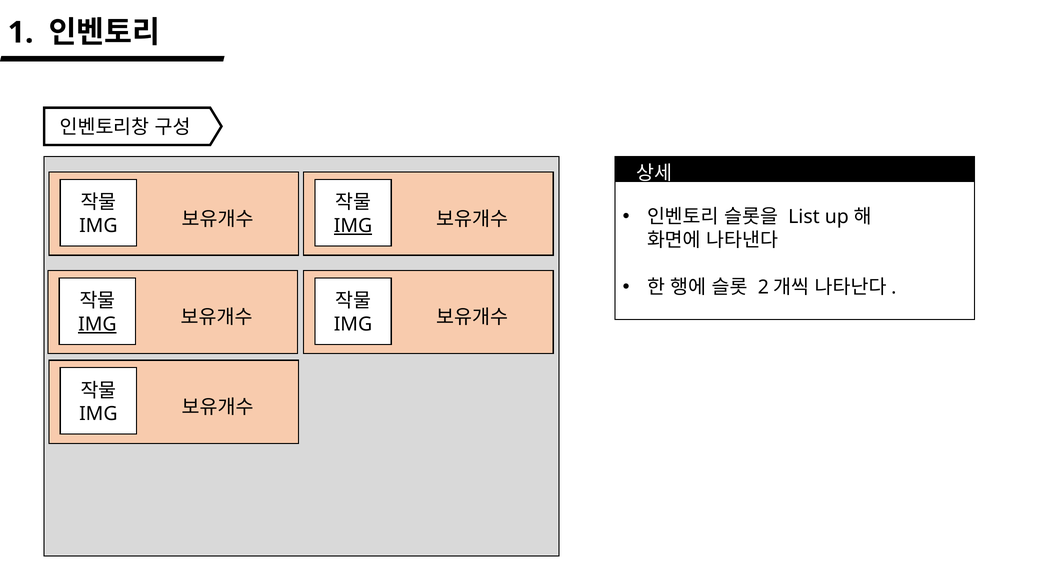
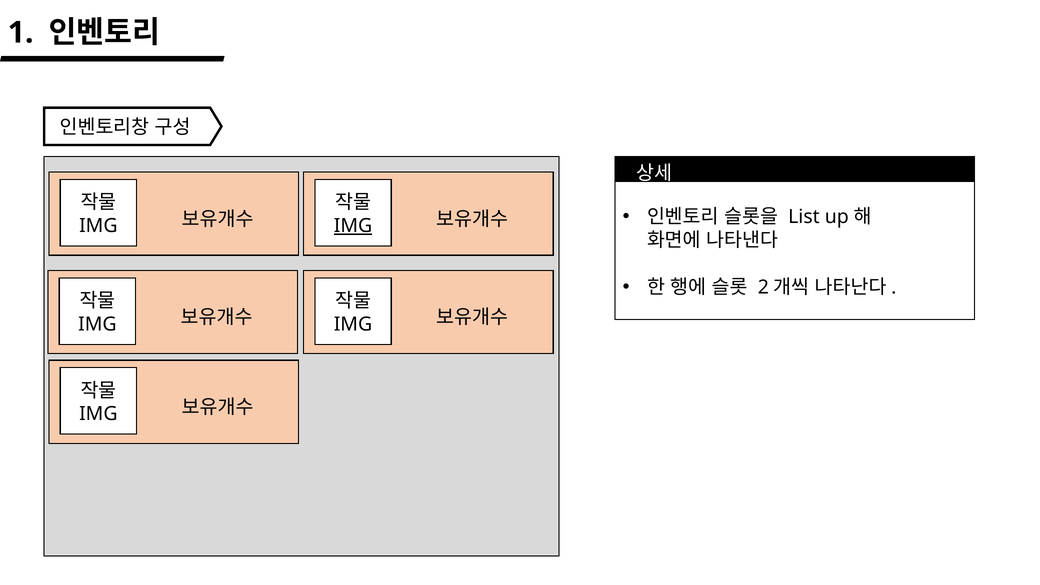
IMG underline: present -> none (97, 324)
